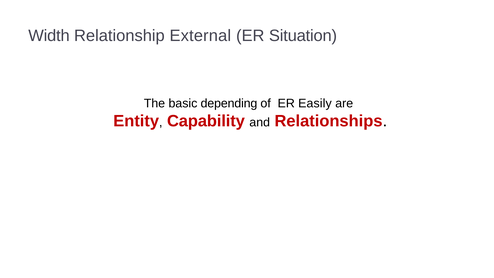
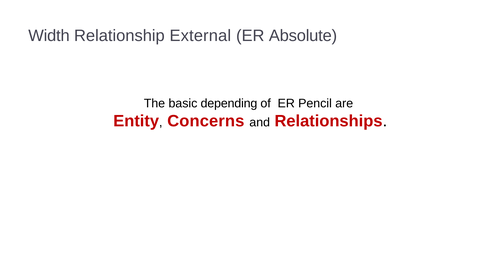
Situation: Situation -> Absolute (303, 36)
Easily: Easily -> Pencil (315, 103)
Capability: Capability -> Concerns (206, 121)
